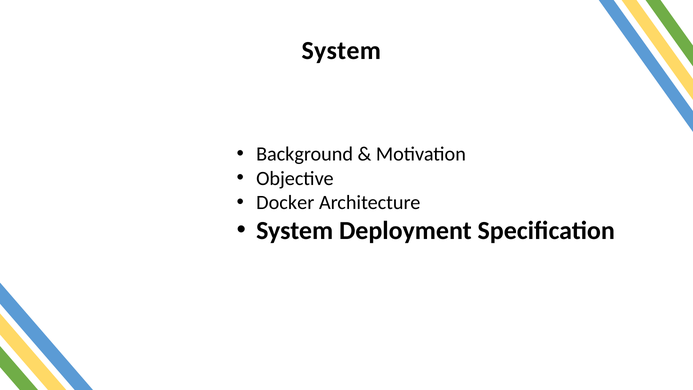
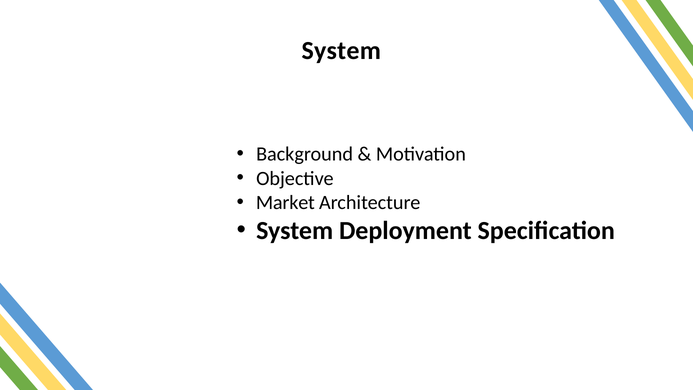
Docker: Docker -> Market (285, 203)
